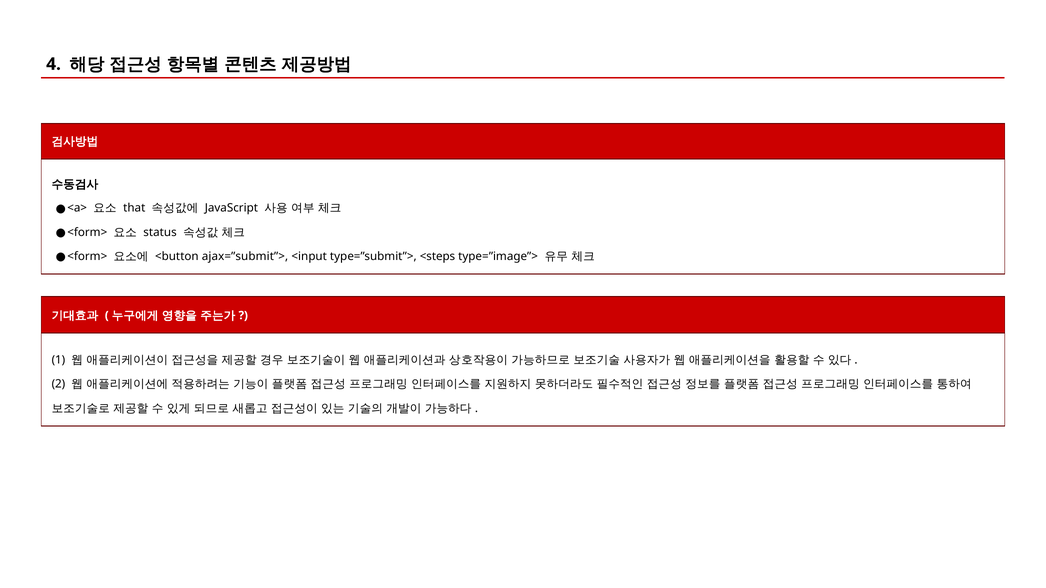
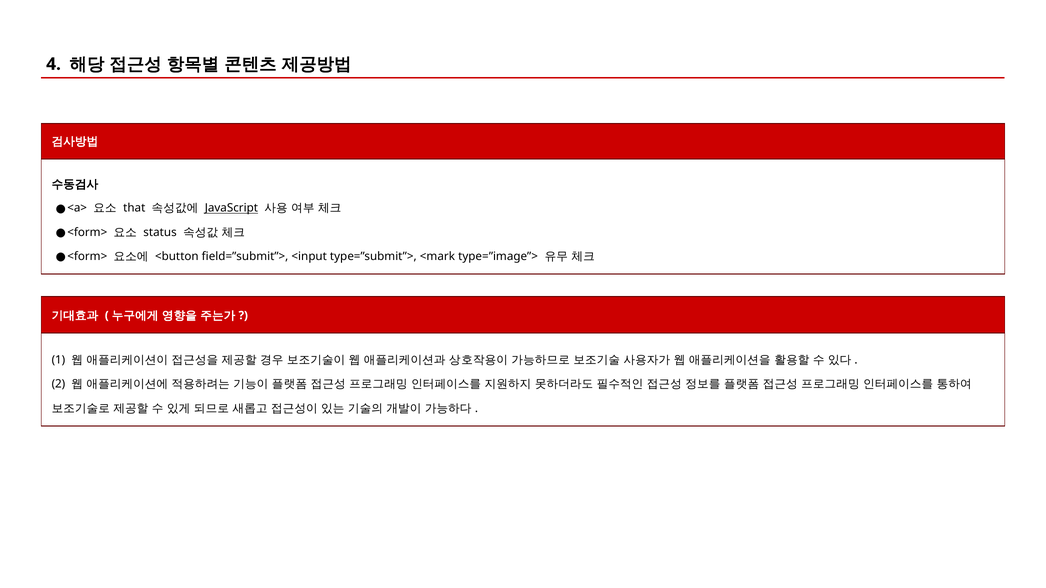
JavaScript underline: none -> present (231, 208)
ajax=”submit”>: ajax=”submit”> -> field=”submit”> (245, 256)
<steps: <steps -> <mark (437, 256)
